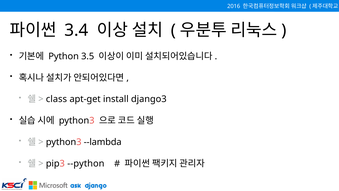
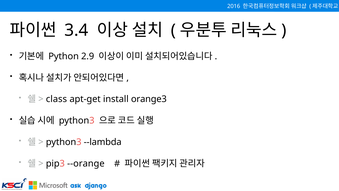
3.5: 3.5 -> 2.9 (88, 56)
django3: django3 -> orange3 (149, 99)
--python: --python -> --orange (86, 163)
